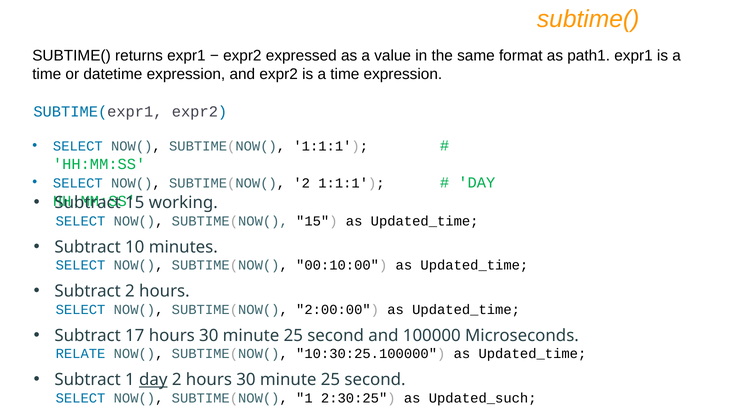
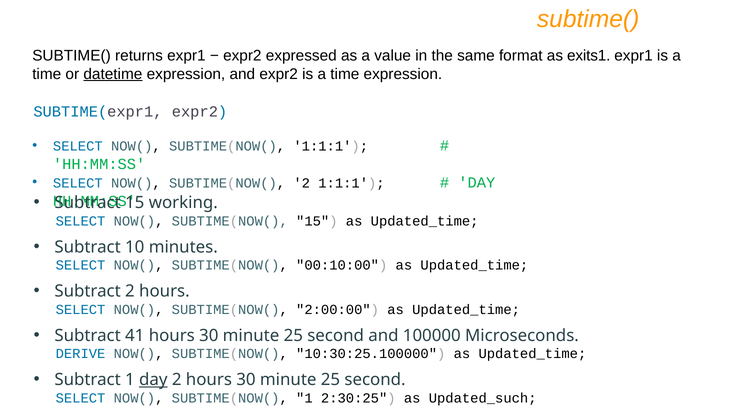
path1: path1 -> exits1 (589, 55)
datetime underline: none -> present (113, 74)
17: 17 -> 41 (135, 335)
RELATE: RELATE -> DERIVE (81, 353)
